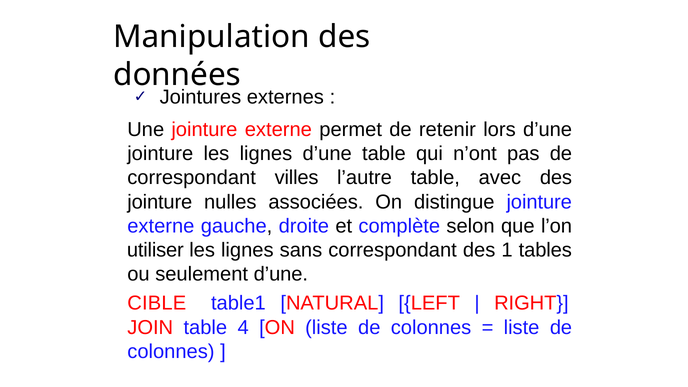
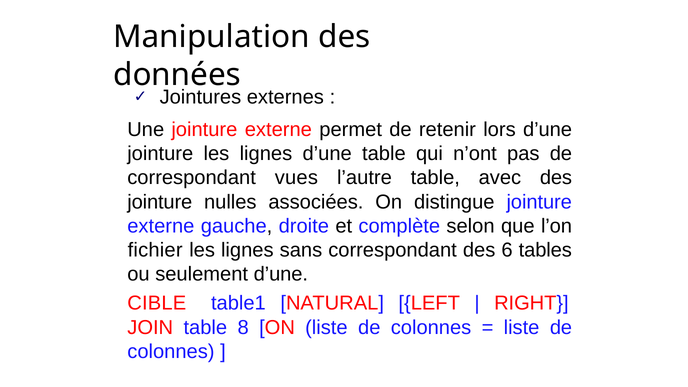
villes: villes -> vues (296, 178)
utiliser: utiliser -> fichier (155, 250)
1: 1 -> 6 (507, 250)
4: 4 -> 8 (243, 327)
